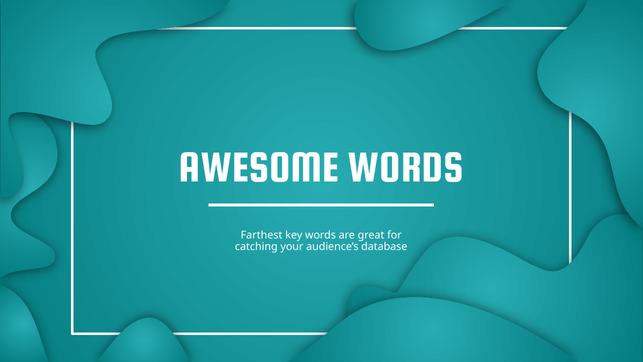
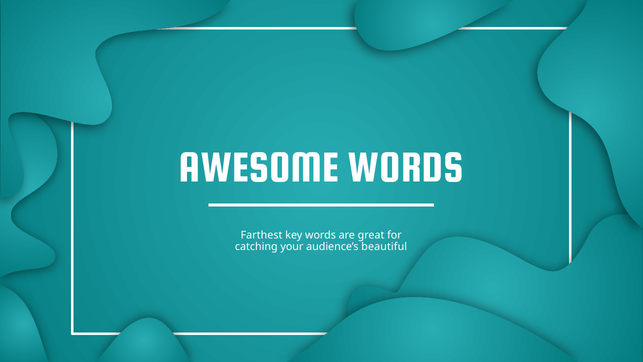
database: database -> beautiful (384, 247)
